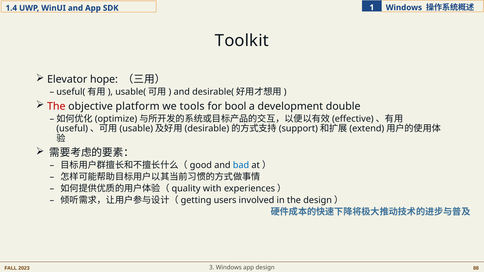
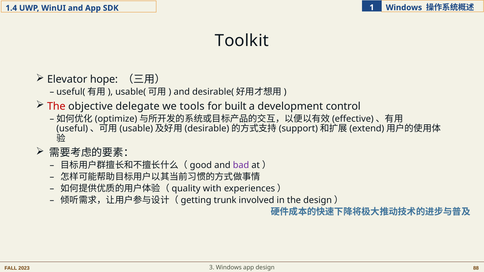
platform: platform -> delegate (138, 106)
bool: bool -> built (235, 106)
double: double -> control (343, 106)
bad colour: blue -> purple (241, 165)
users: users -> trunk (225, 200)
